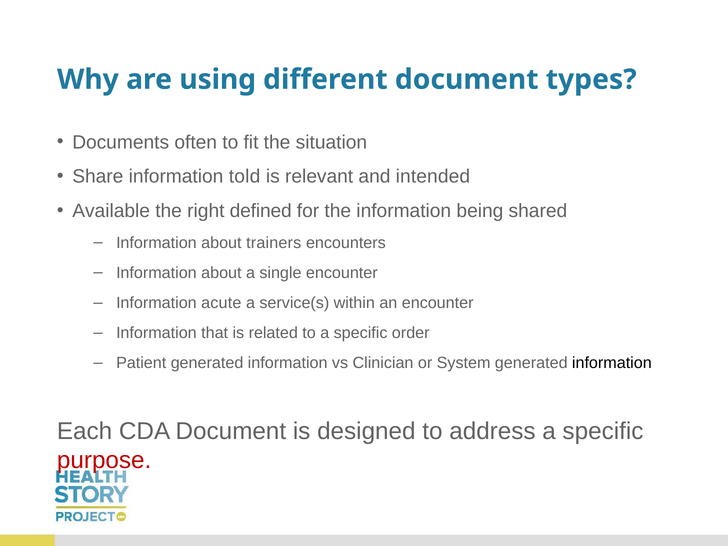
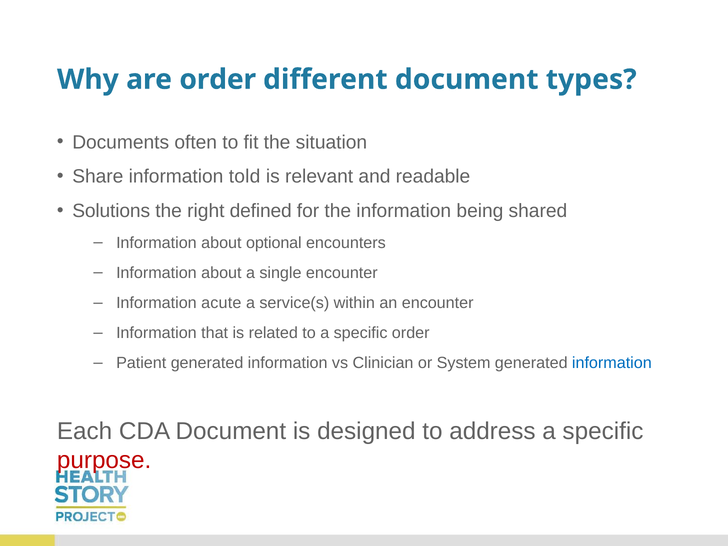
are using: using -> order (218, 80)
intended: intended -> readable (433, 177)
Available: Available -> Solutions (111, 211)
trainers: trainers -> optional (274, 243)
information colour: black -> blue (612, 363)
